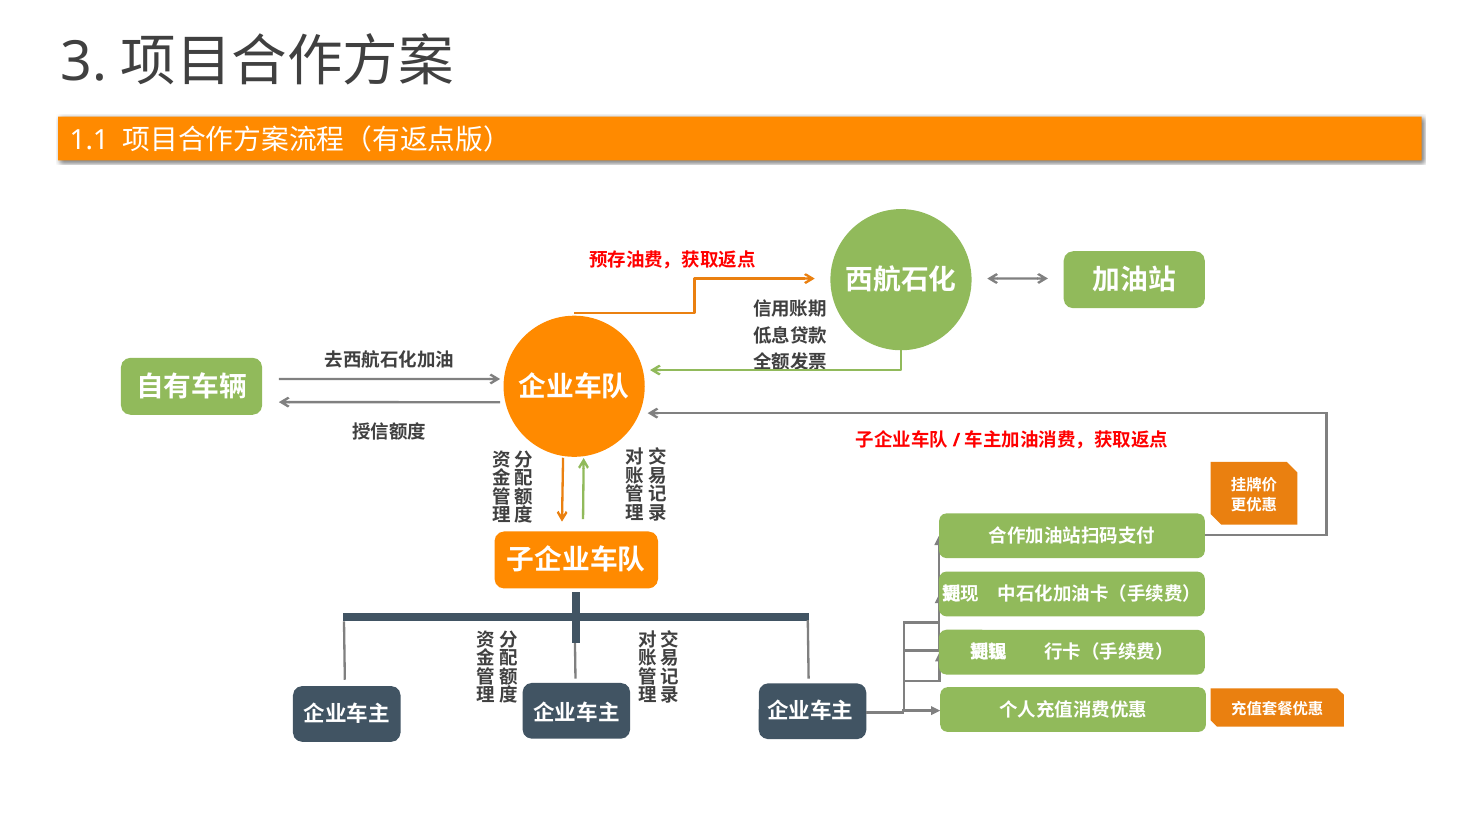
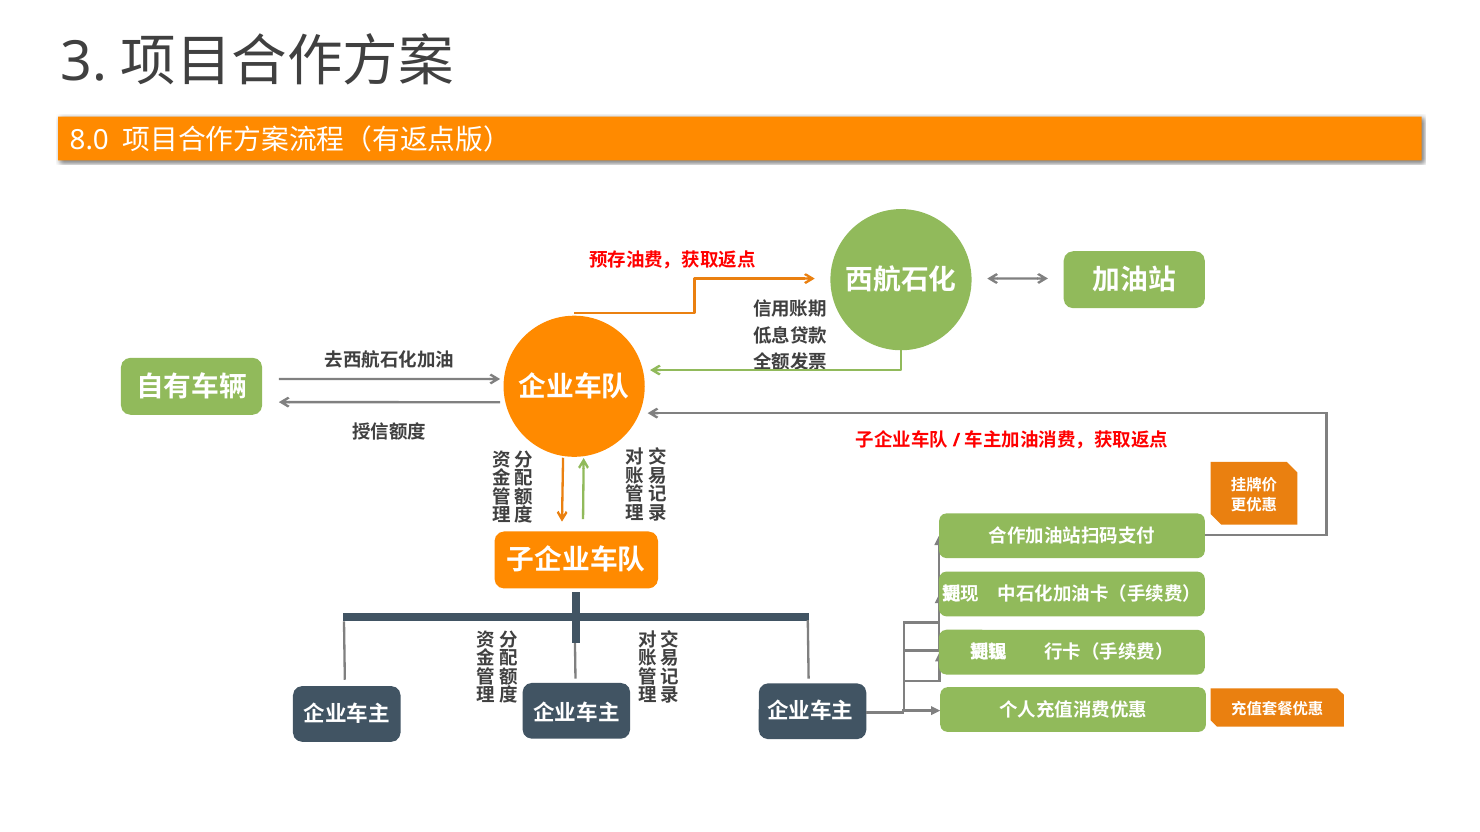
1.1: 1.1 -> 8.0 (89, 140)
